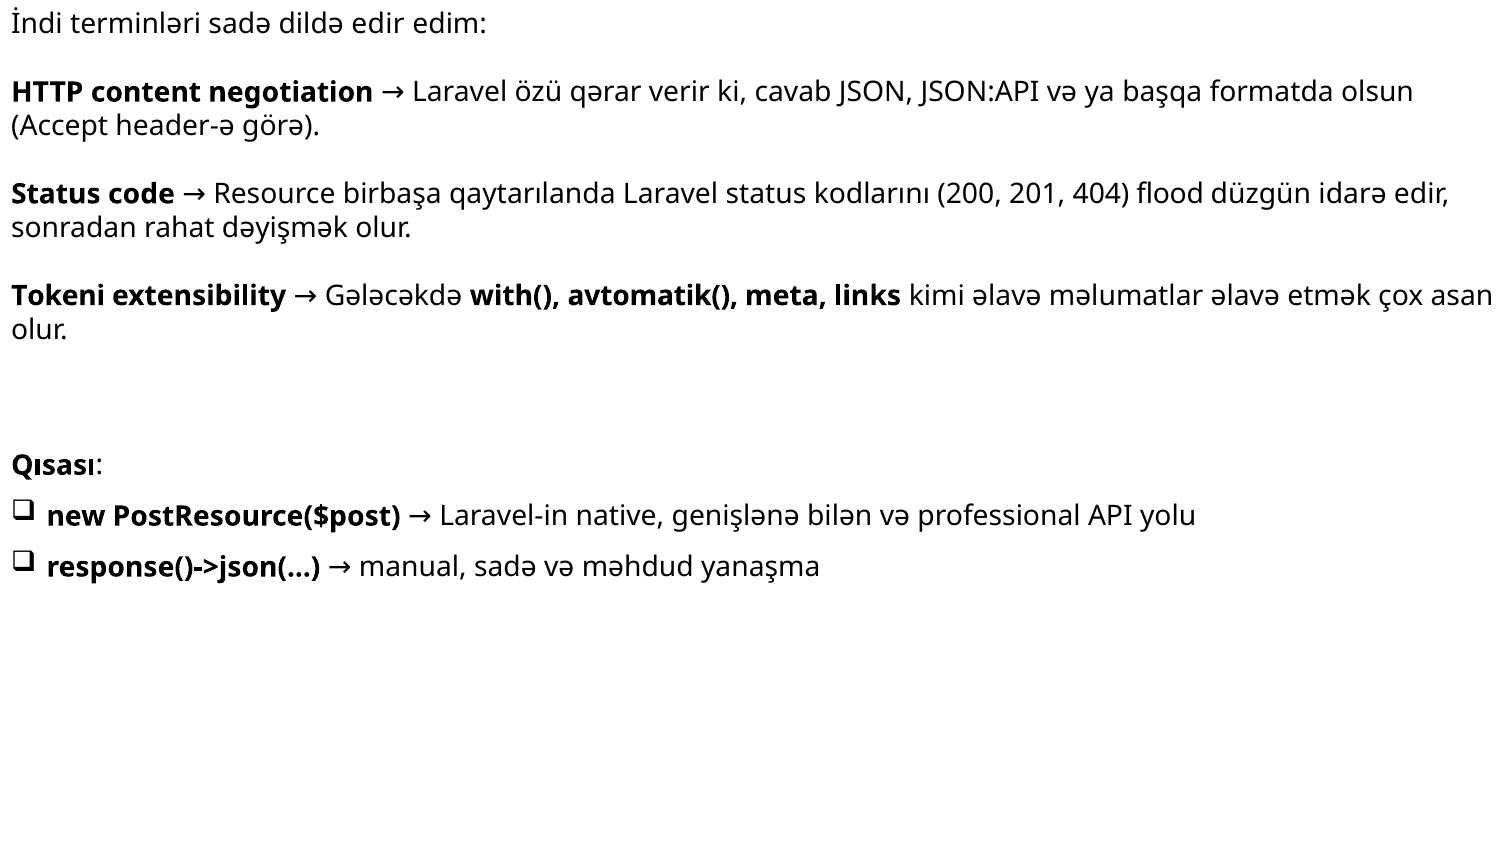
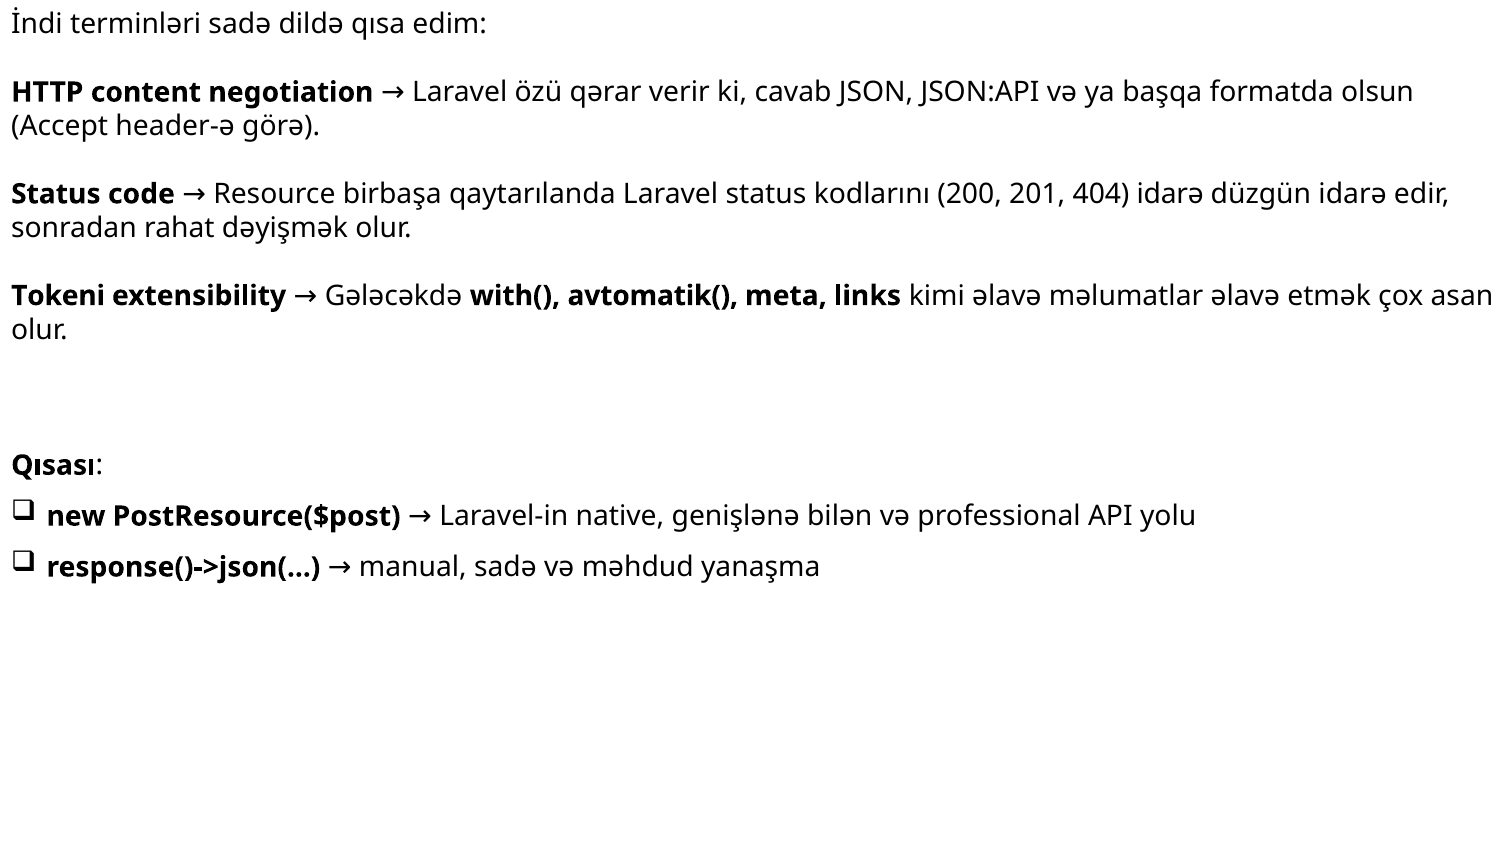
dildə edir: edir -> qısa (378, 24)
404 flood: flood -> idarə (1170, 194)
